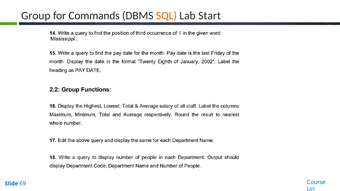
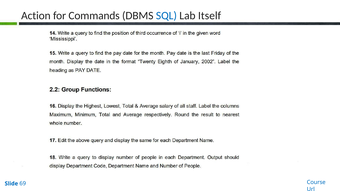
Group: Group -> Action (36, 16)
SQL colour: orange -> blue (166, 16)
Start: Start -> Itself (210, 16)
